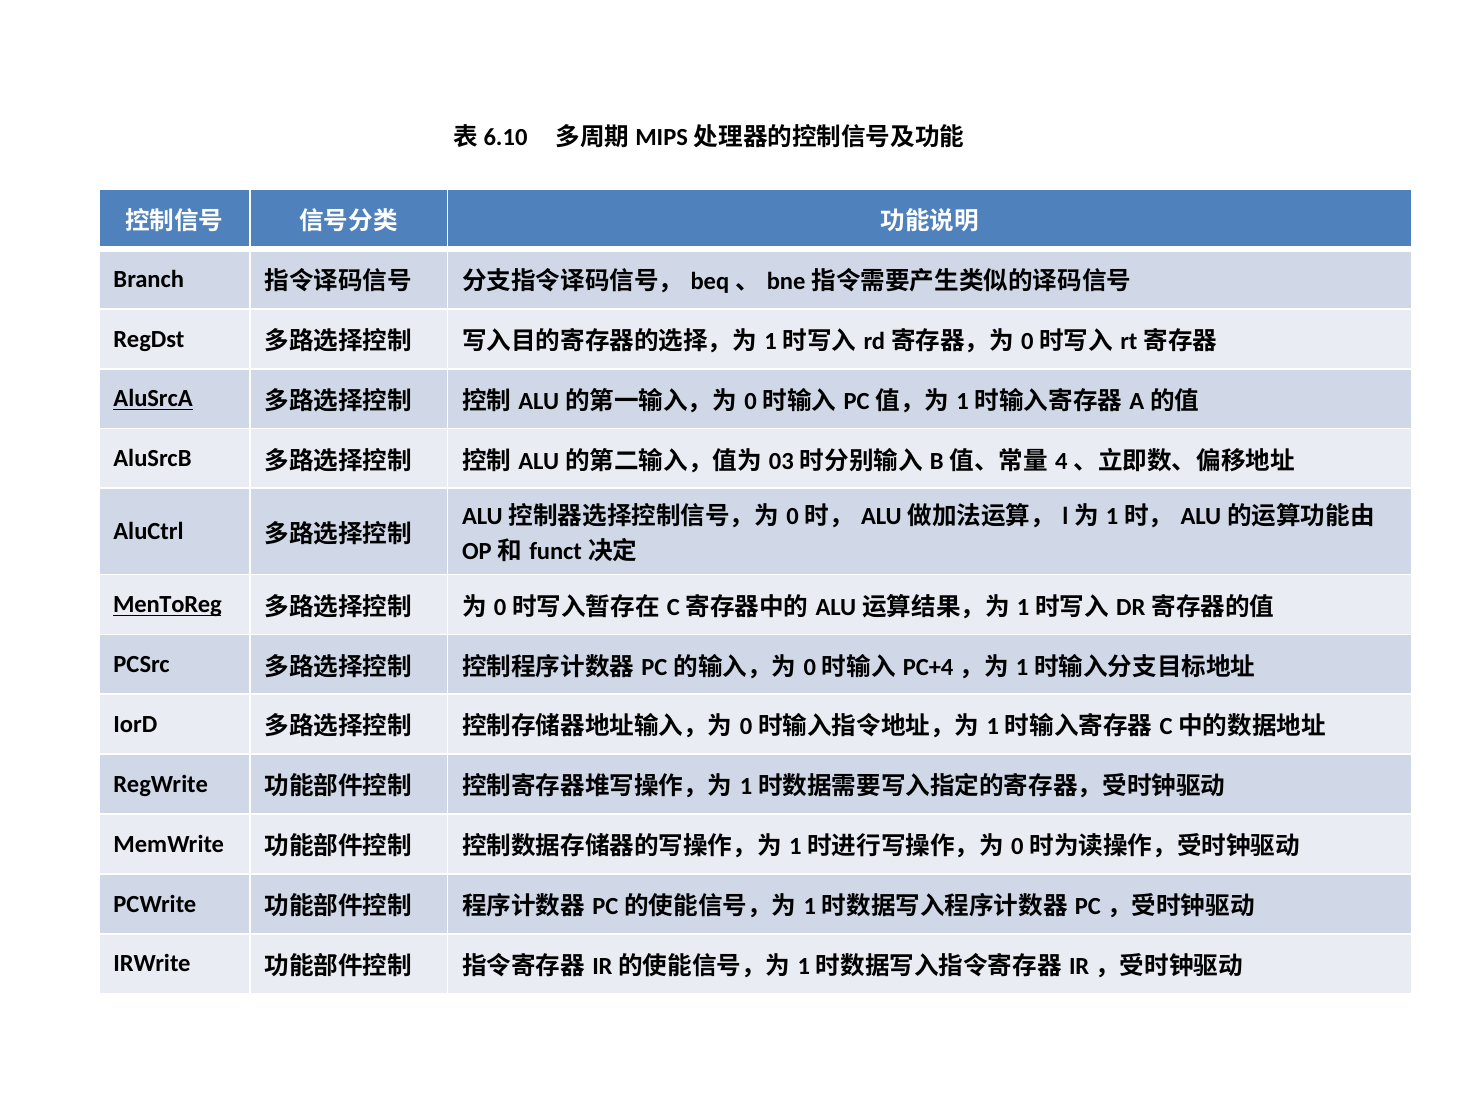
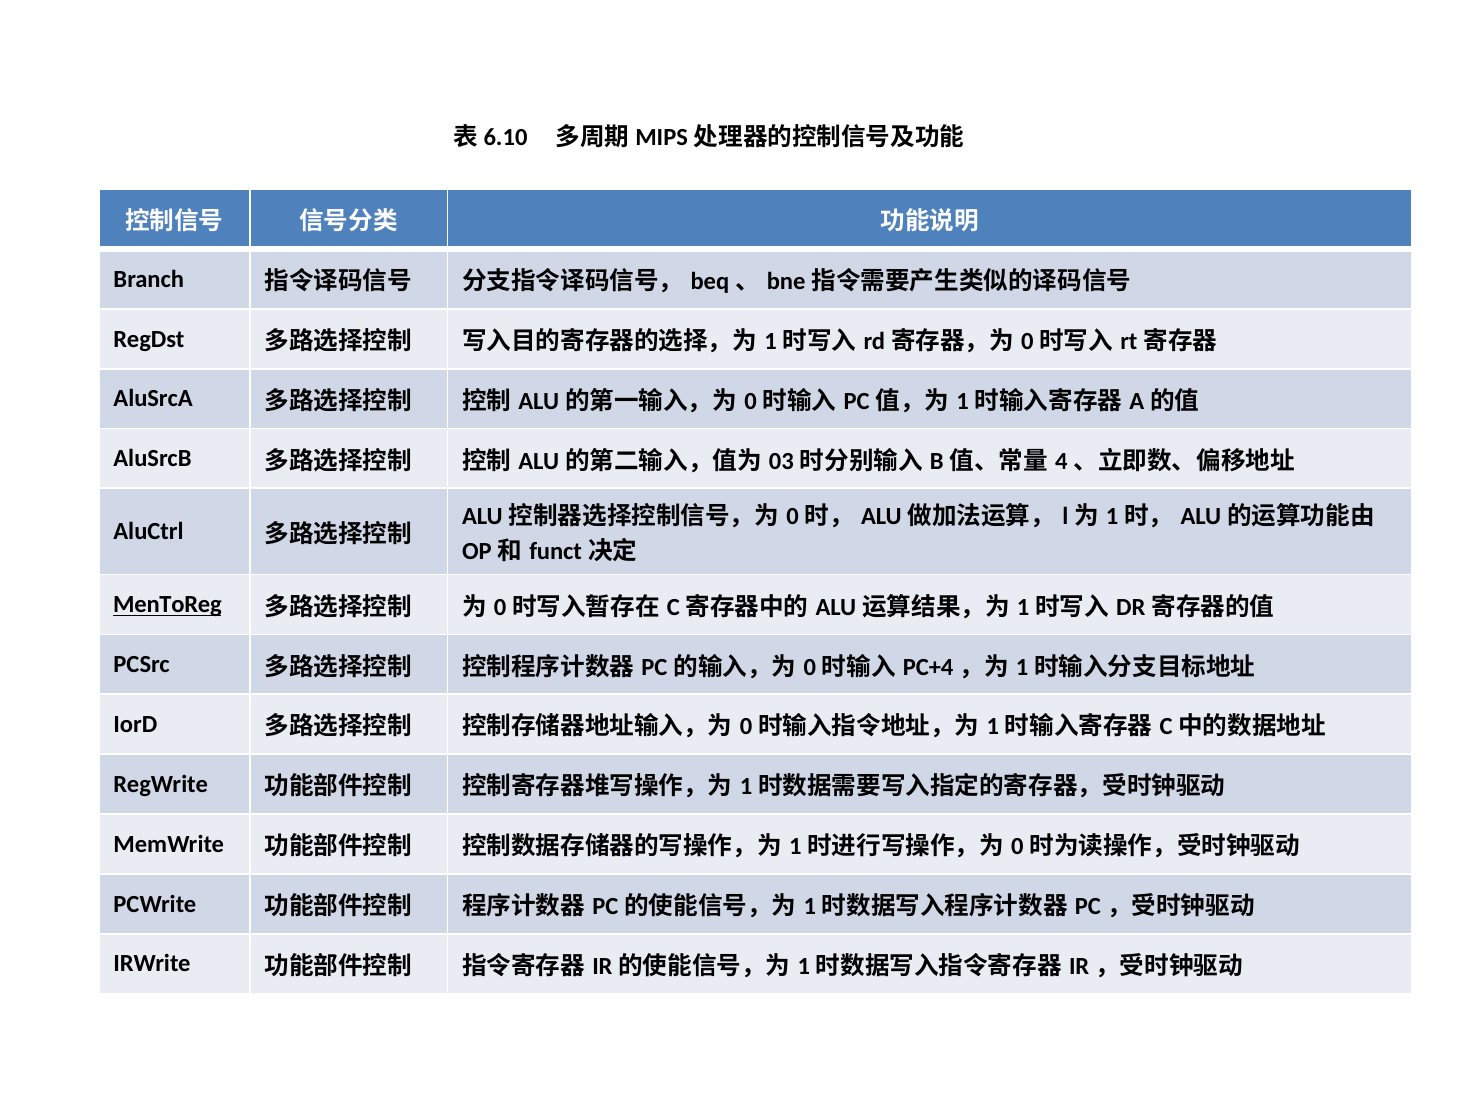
AluSrcA underline: present -> none (153, 399)
